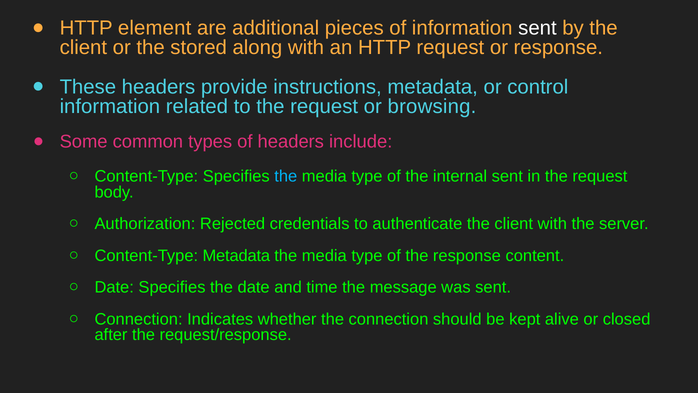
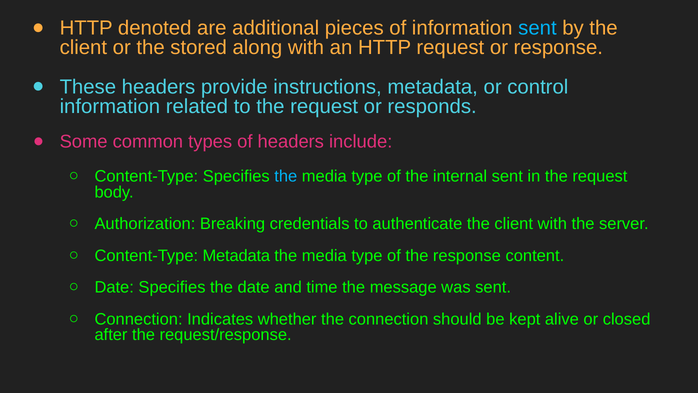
element: element -> denoted (155, 28)
sent colour: white -> light blue (537, 28)
browsing: browsing -> responds (432, 106)
Rejected: Rejected -> Breaking (233, 224)
